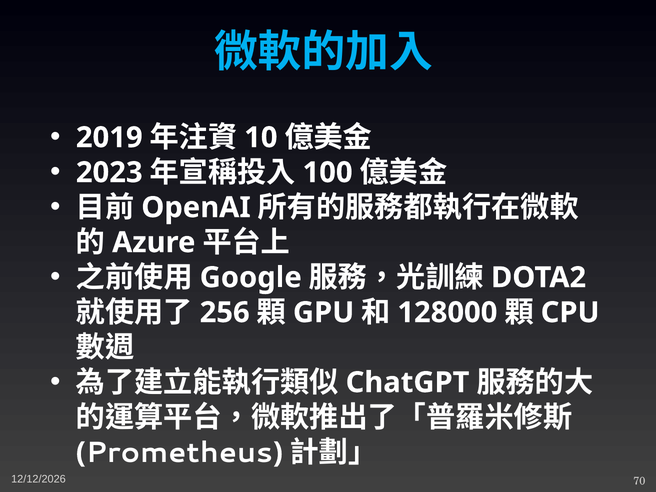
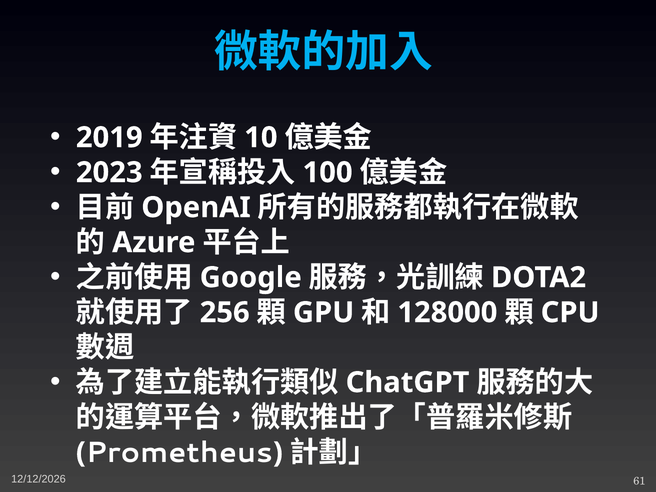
70: 70 -> 61 (639, 481)
